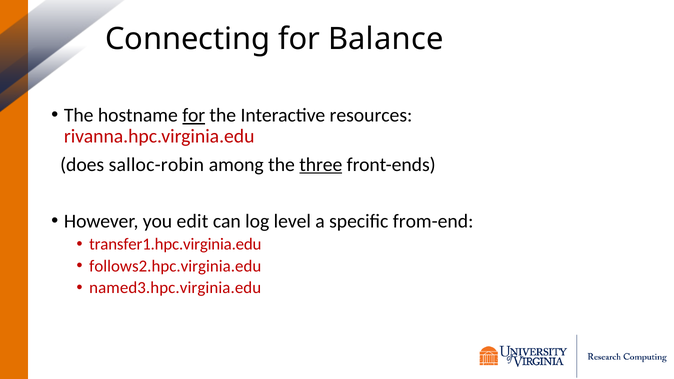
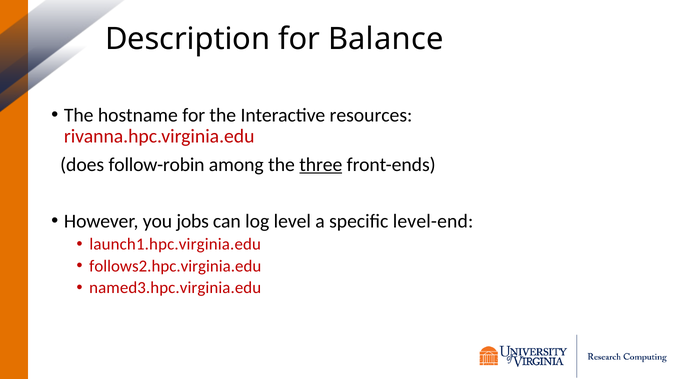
Connecting: Connecting -> Description (188, 39)
for underline: present -> none (194, 115)
salloc-robin: salloc-robin -> follow-robin (157, 165)
edit: edit -> jobs (193, 221)
from-end: from-end -> level-end (433, 221)
transfer1.hpc.virginia.edu: transfer1.hpc.virginia.edu -> launch1.hpc.virginia.edu (175, 244)
